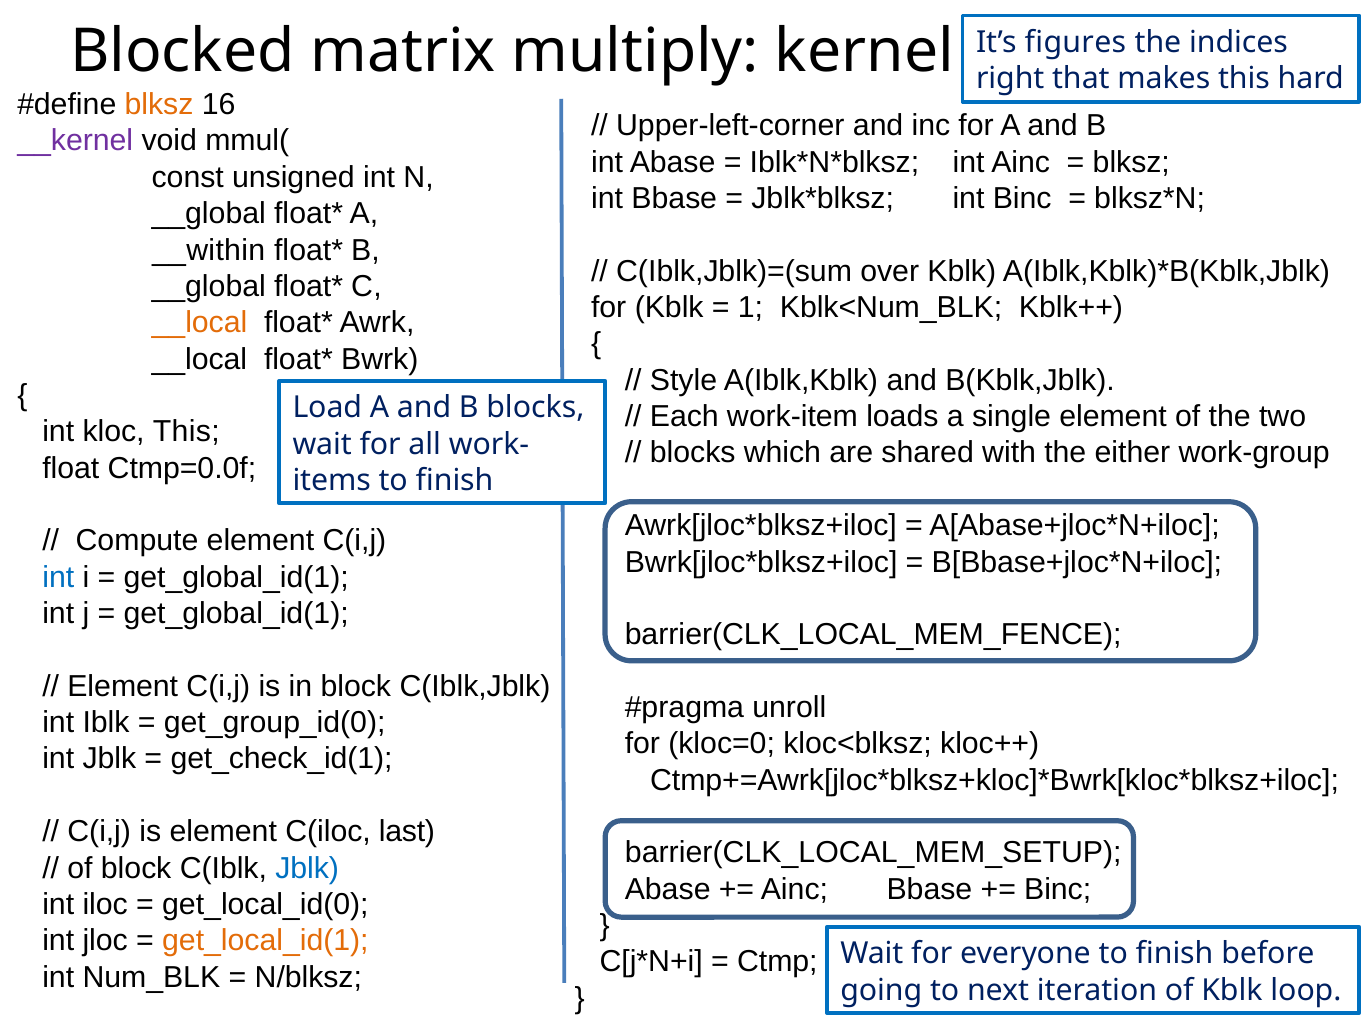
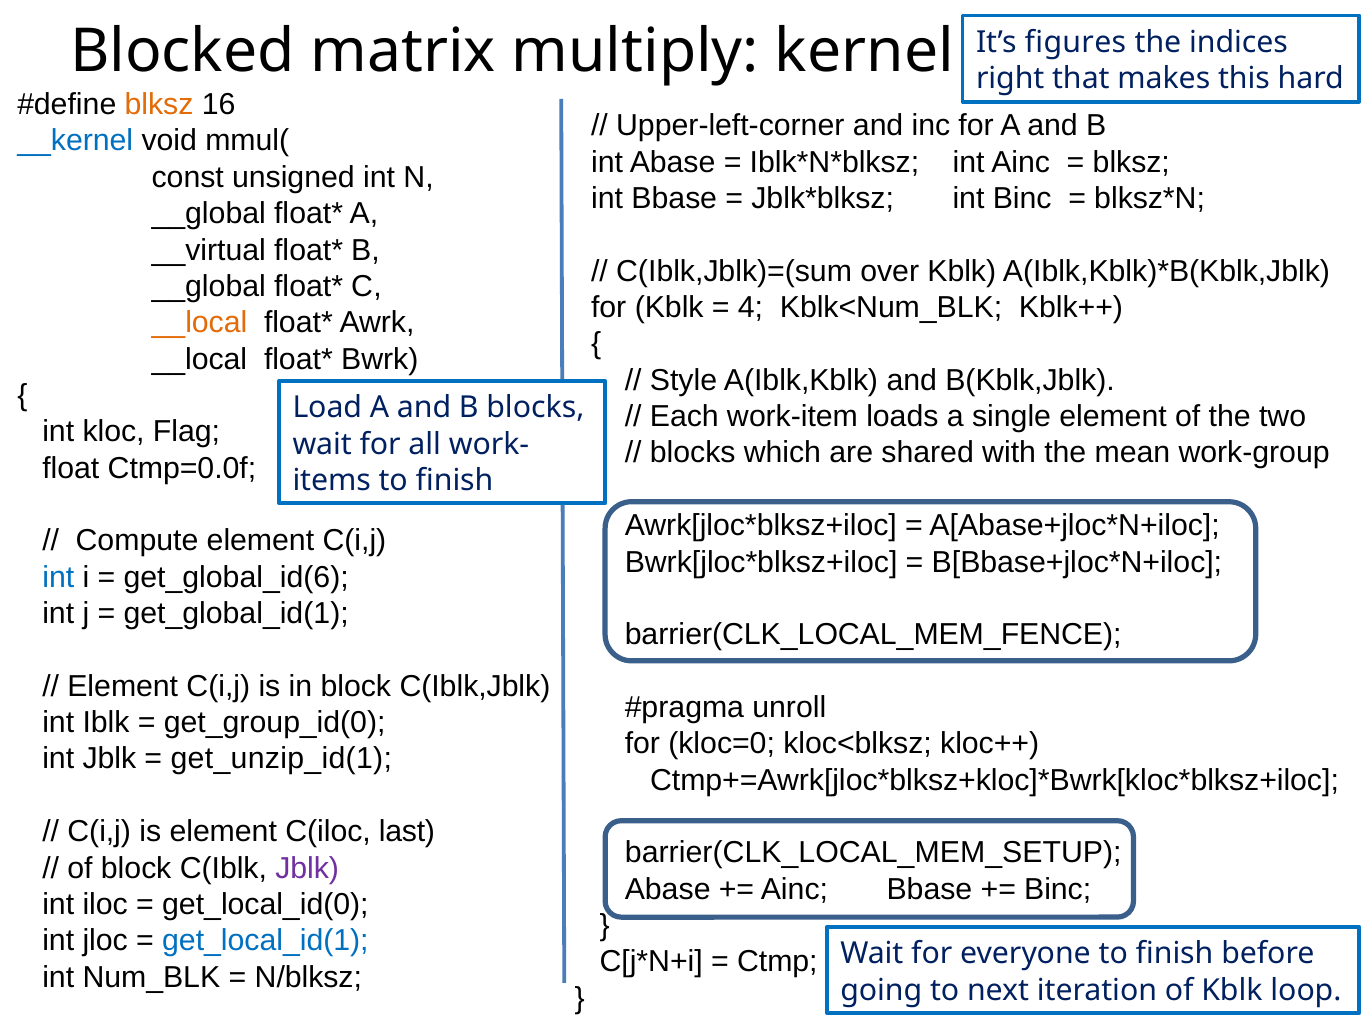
__kernel colour: purple -> blue (75, 141)
__within: __within -> __virtual (209, 250)
1: 1 -> 4 (750, 308)
kloc This: This -> Flag (186, 432)
either: either -> mean (1132, 453)
get_global_id(1: get_global_id(1 -> get_global_id(6 (236, 577)
get_check_id(1: get_check_id(1 -> get_unzip_id(1 (281, 759)
Jblk colour: blue -> purple (307, 868)
get_local_id(1 colour: orange -> blue (265, 941)
